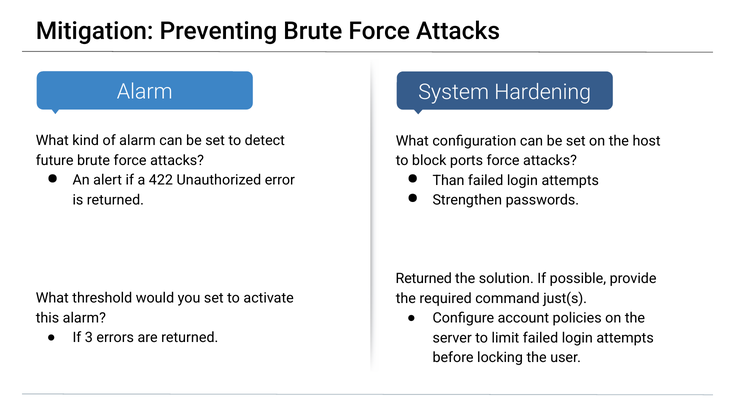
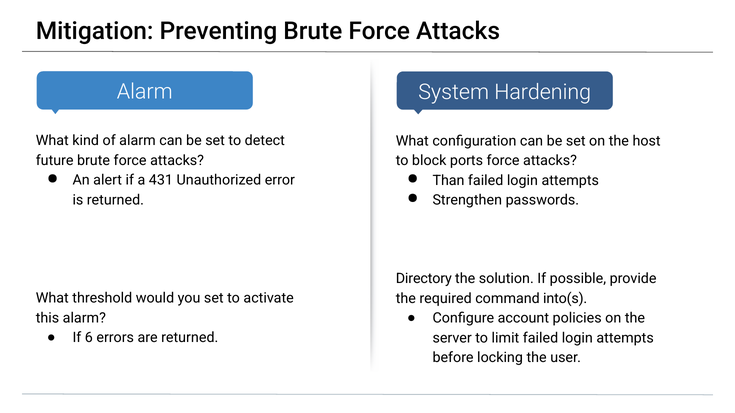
422: 422 -> 431 (161, 180)
Returned: Returned -> Directory (424, 279)
just(s: just(s -> into(s (565, 299)
3: 3 -> 6 (89, 338)
